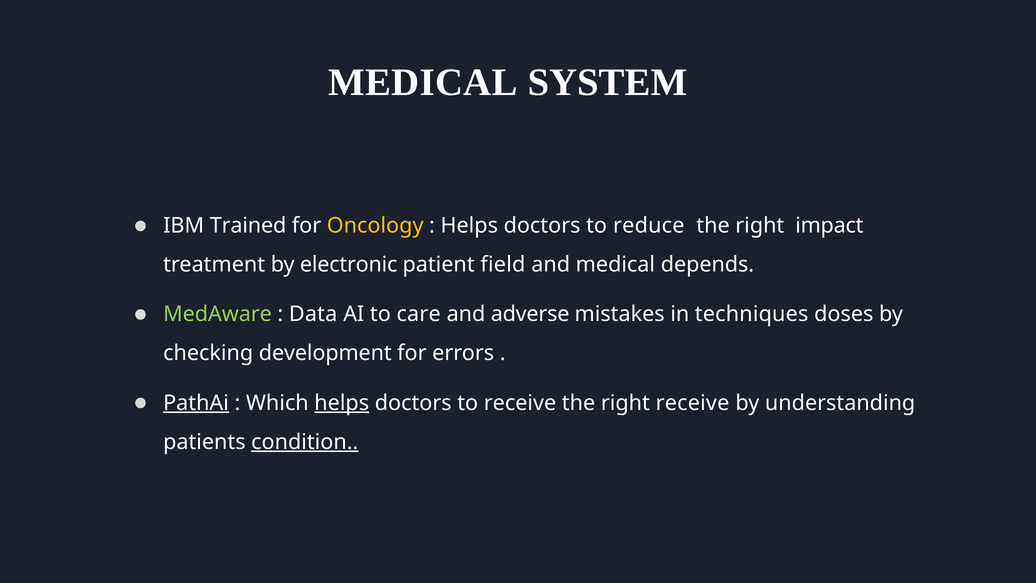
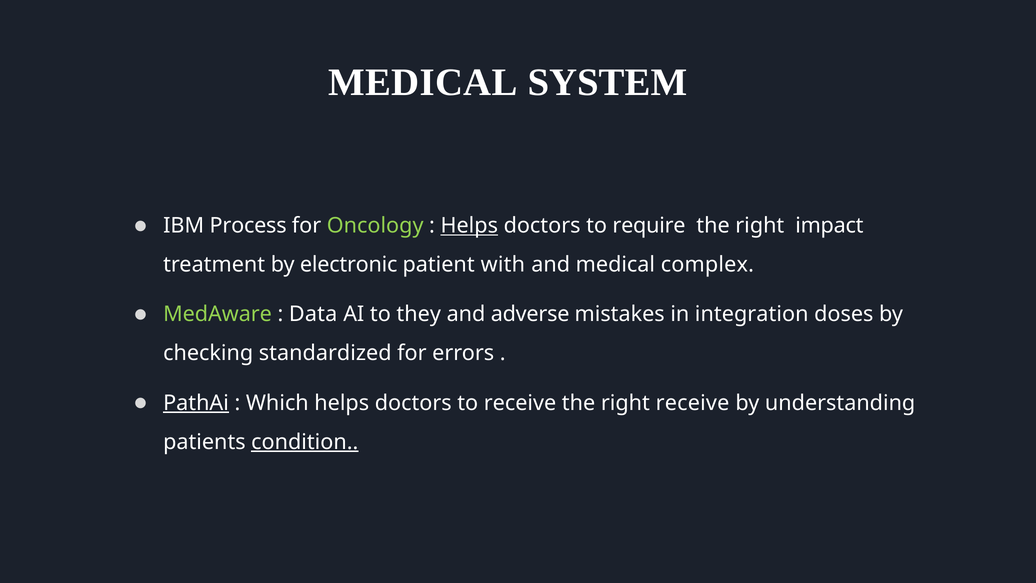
Trained: Trained -> Process (248, 226)
Oncology colour: yellow -> light green (375, 226)
Helps underline: none -> present (469, 226)
reduce: reduce -> require (649, 226)
field: field -> with (503, 265)
depends: depends -> complex (707, 265)
care: care -> they (419, 314)
techniques: techniques -> integration (752, 314)
development: development -> standardized (325, 353)
helps underline: present -> none (342, 403)
